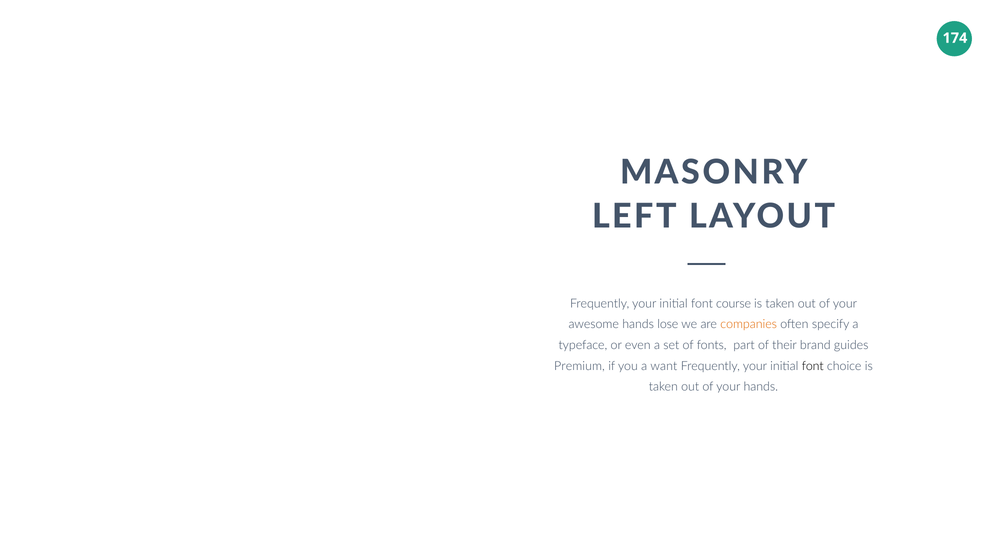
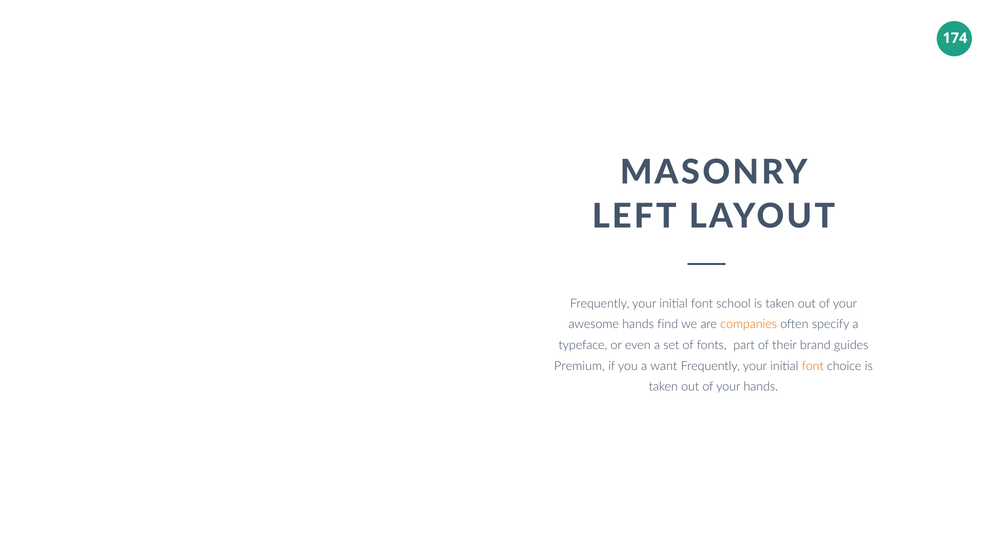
course: course -> school (733, 304)
lose: lose -> find (668, 324)
font colour: black -> orange (813, 366)
